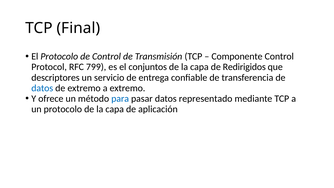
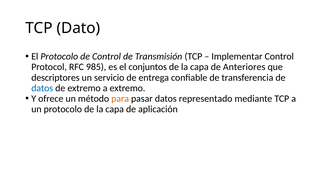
Final: Final -> Dato (78, 28)
Componente: Componente -> Implementar (237, 56)
799: 799 -> 985 (96, 67)
Redirigidos: Redirigidos -> Anteriores (244, 67)
para colour: blue -> orange (120, 99)
